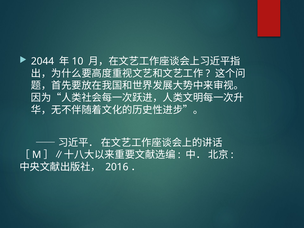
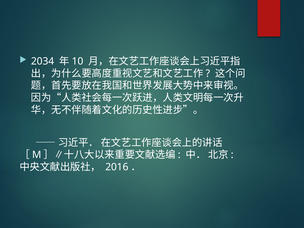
2044: 2044 -> 2034 (43, 61)
